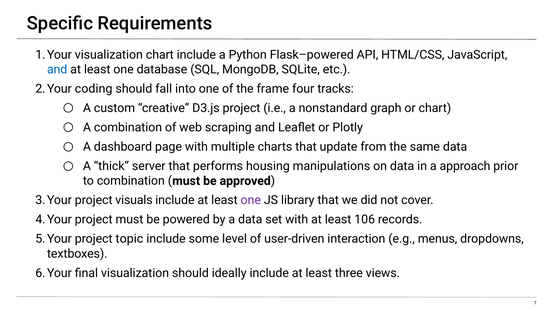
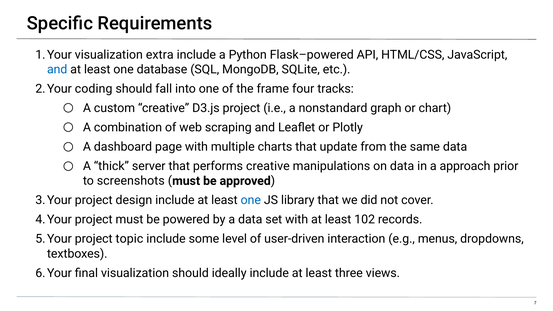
visualization chart: chart -> extra (160, 55)
performs housing: housing -> creative (268, 166)
to combination: combination -> screenshots (131, 181)
visuals: visuals -> design (134, 200)
one colour: purple -> blue (251, 200)
106: 106 -> 102 (365, 220)
